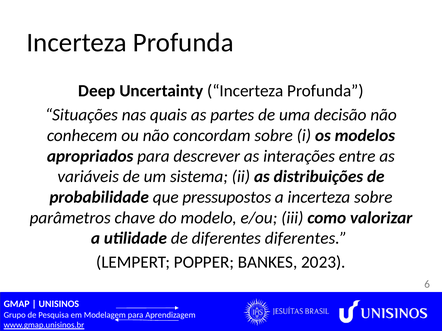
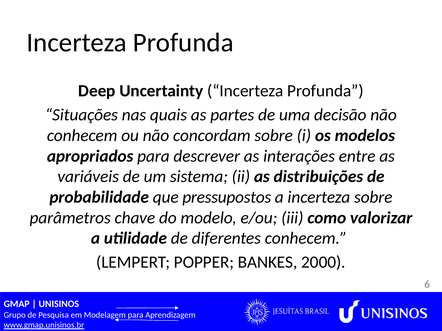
diferentes diferentes: diferentes -> conhecem (306, 239)
2023: 2023 -> 2000 (323, 263)
